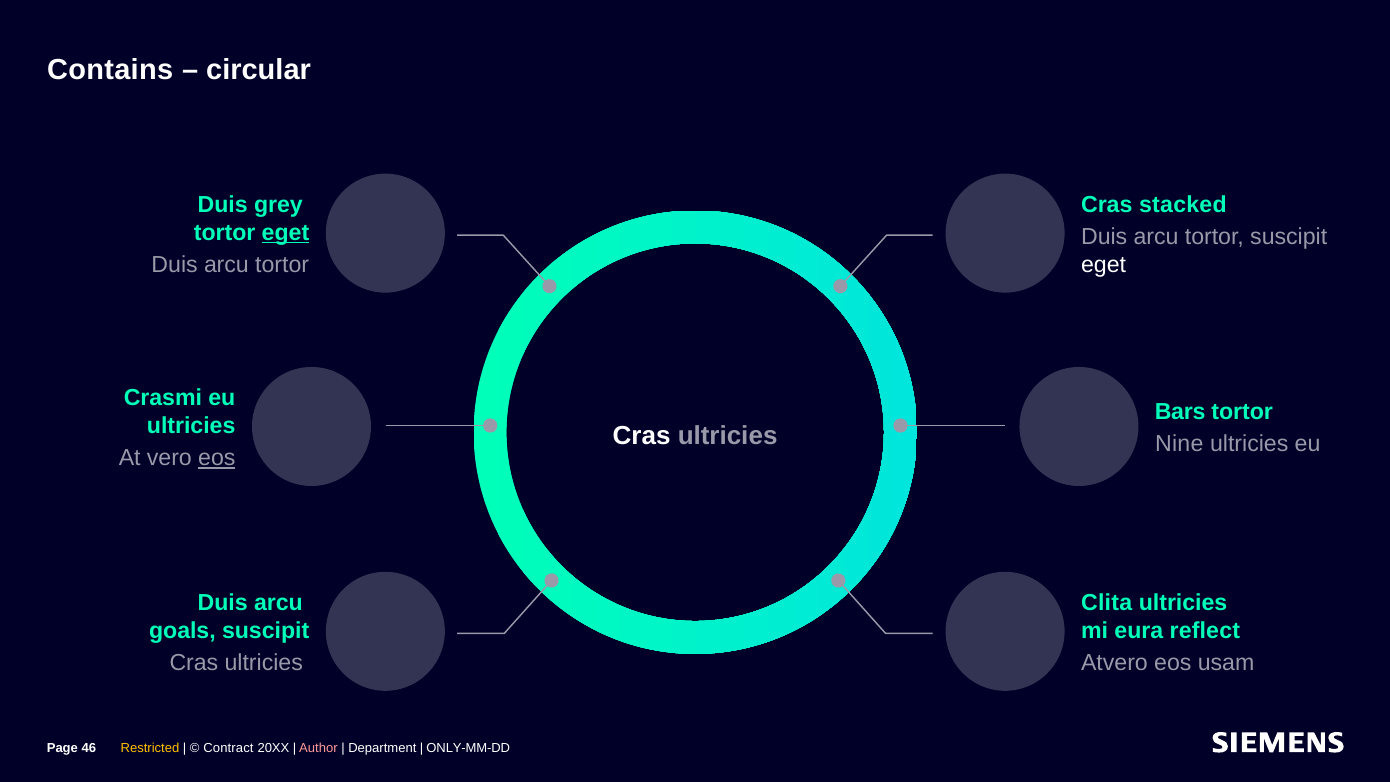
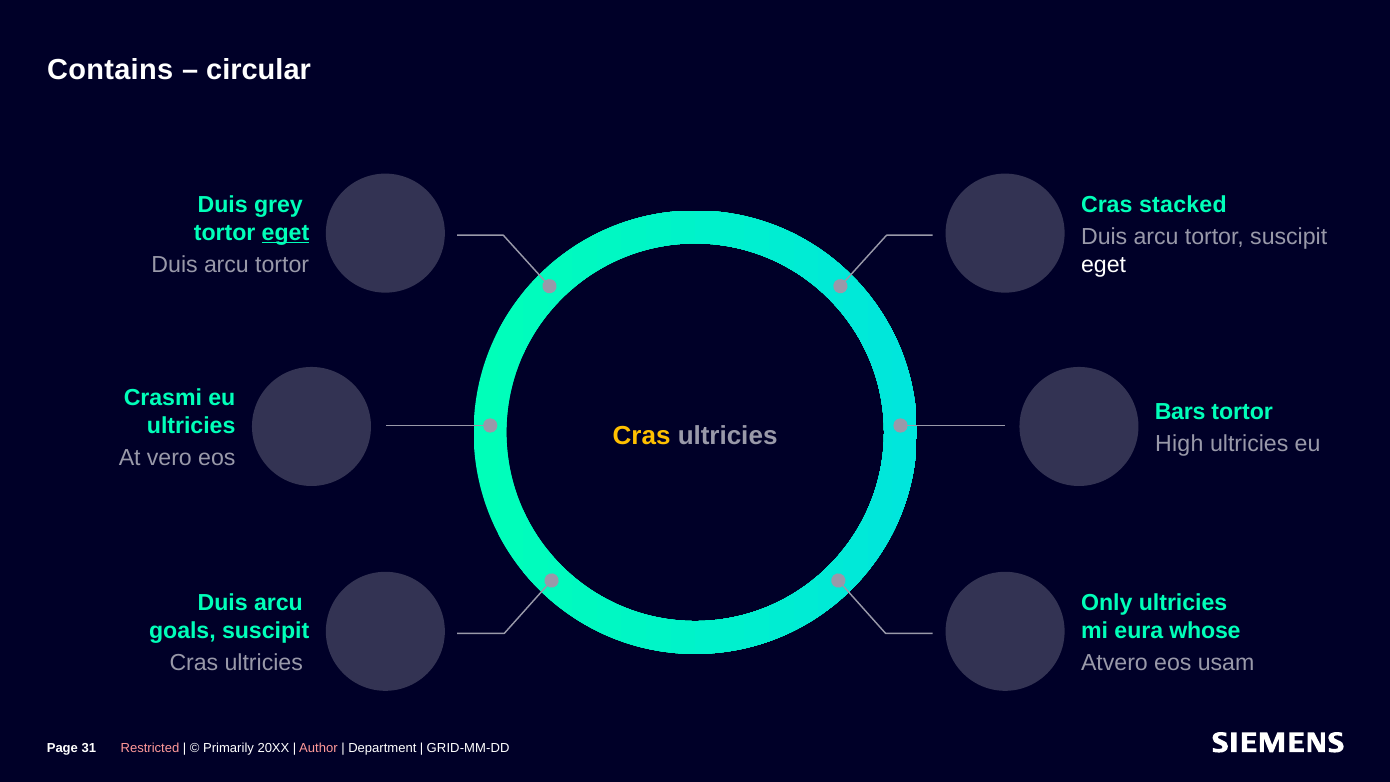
Cras colour: white -> yellow (642, 436)
Nine: Nine -> High (1179, 444)
eos underline: present -> none (217, 458)
Clita: Clita -> Only (1107, 603)
reflect: reflect -> whose (1205, 631)
46: 46 -> 31 (89, 748)
Restricted colour: yellow -> pink (150, 748)
Contract: Contract -> Primarily (229, 748)
ONLY-MM-DD: ONLY-MM-DD -> GRID-MM-DD (468, 748)
